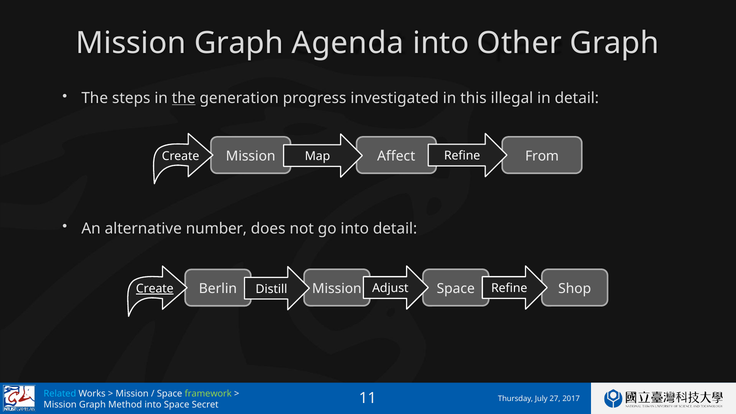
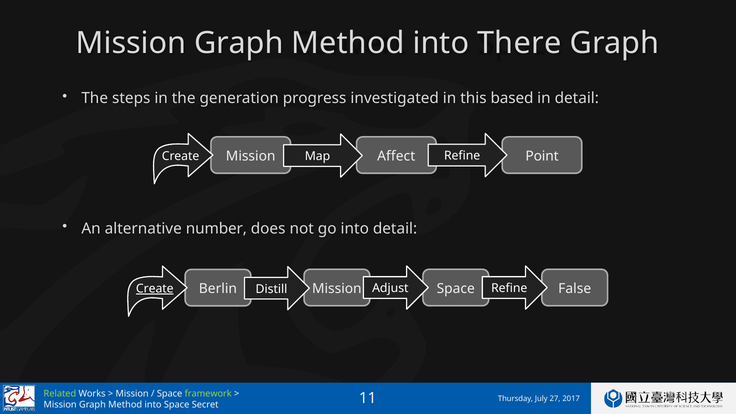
Agenda: Agenda -> Method (348, 43)
Other: Other -> There (519, 43)
the underline: present -> none (184, 98)
illegal: illegal -> based (512, 98)
From: From -> Point (542, 156)
Shop: Shop -> False (575, 288)
Related colour: light blue -> light green (60, 393)
